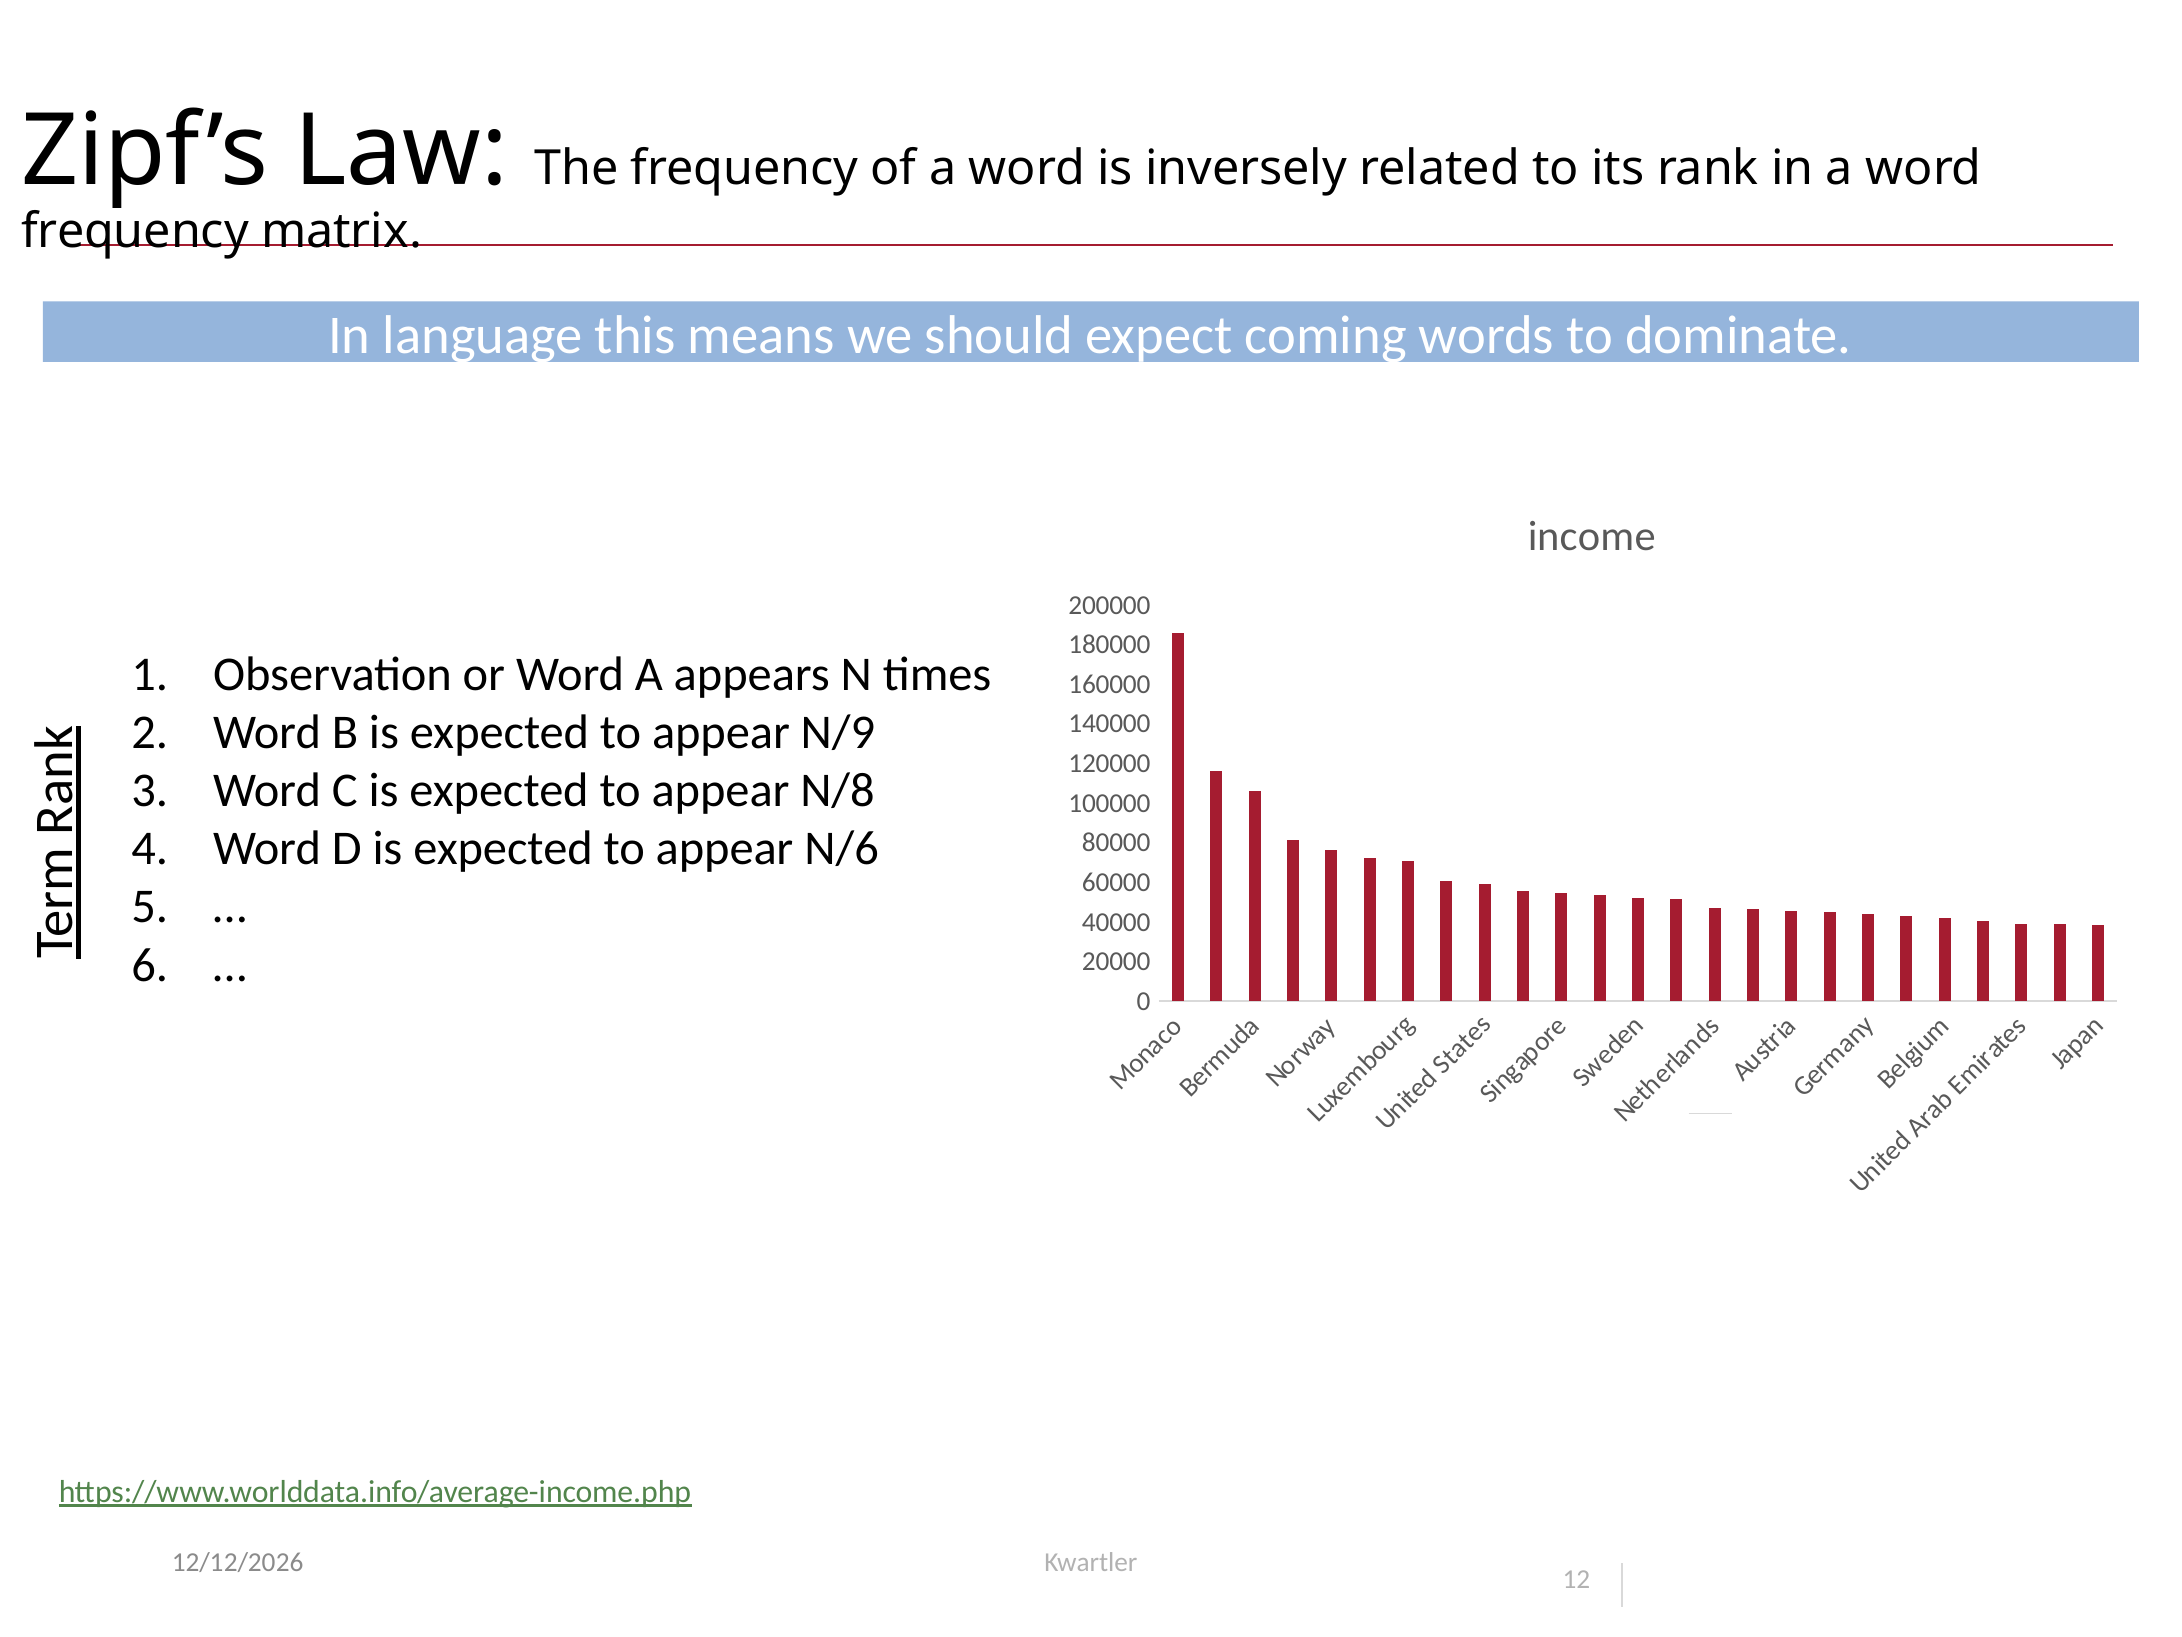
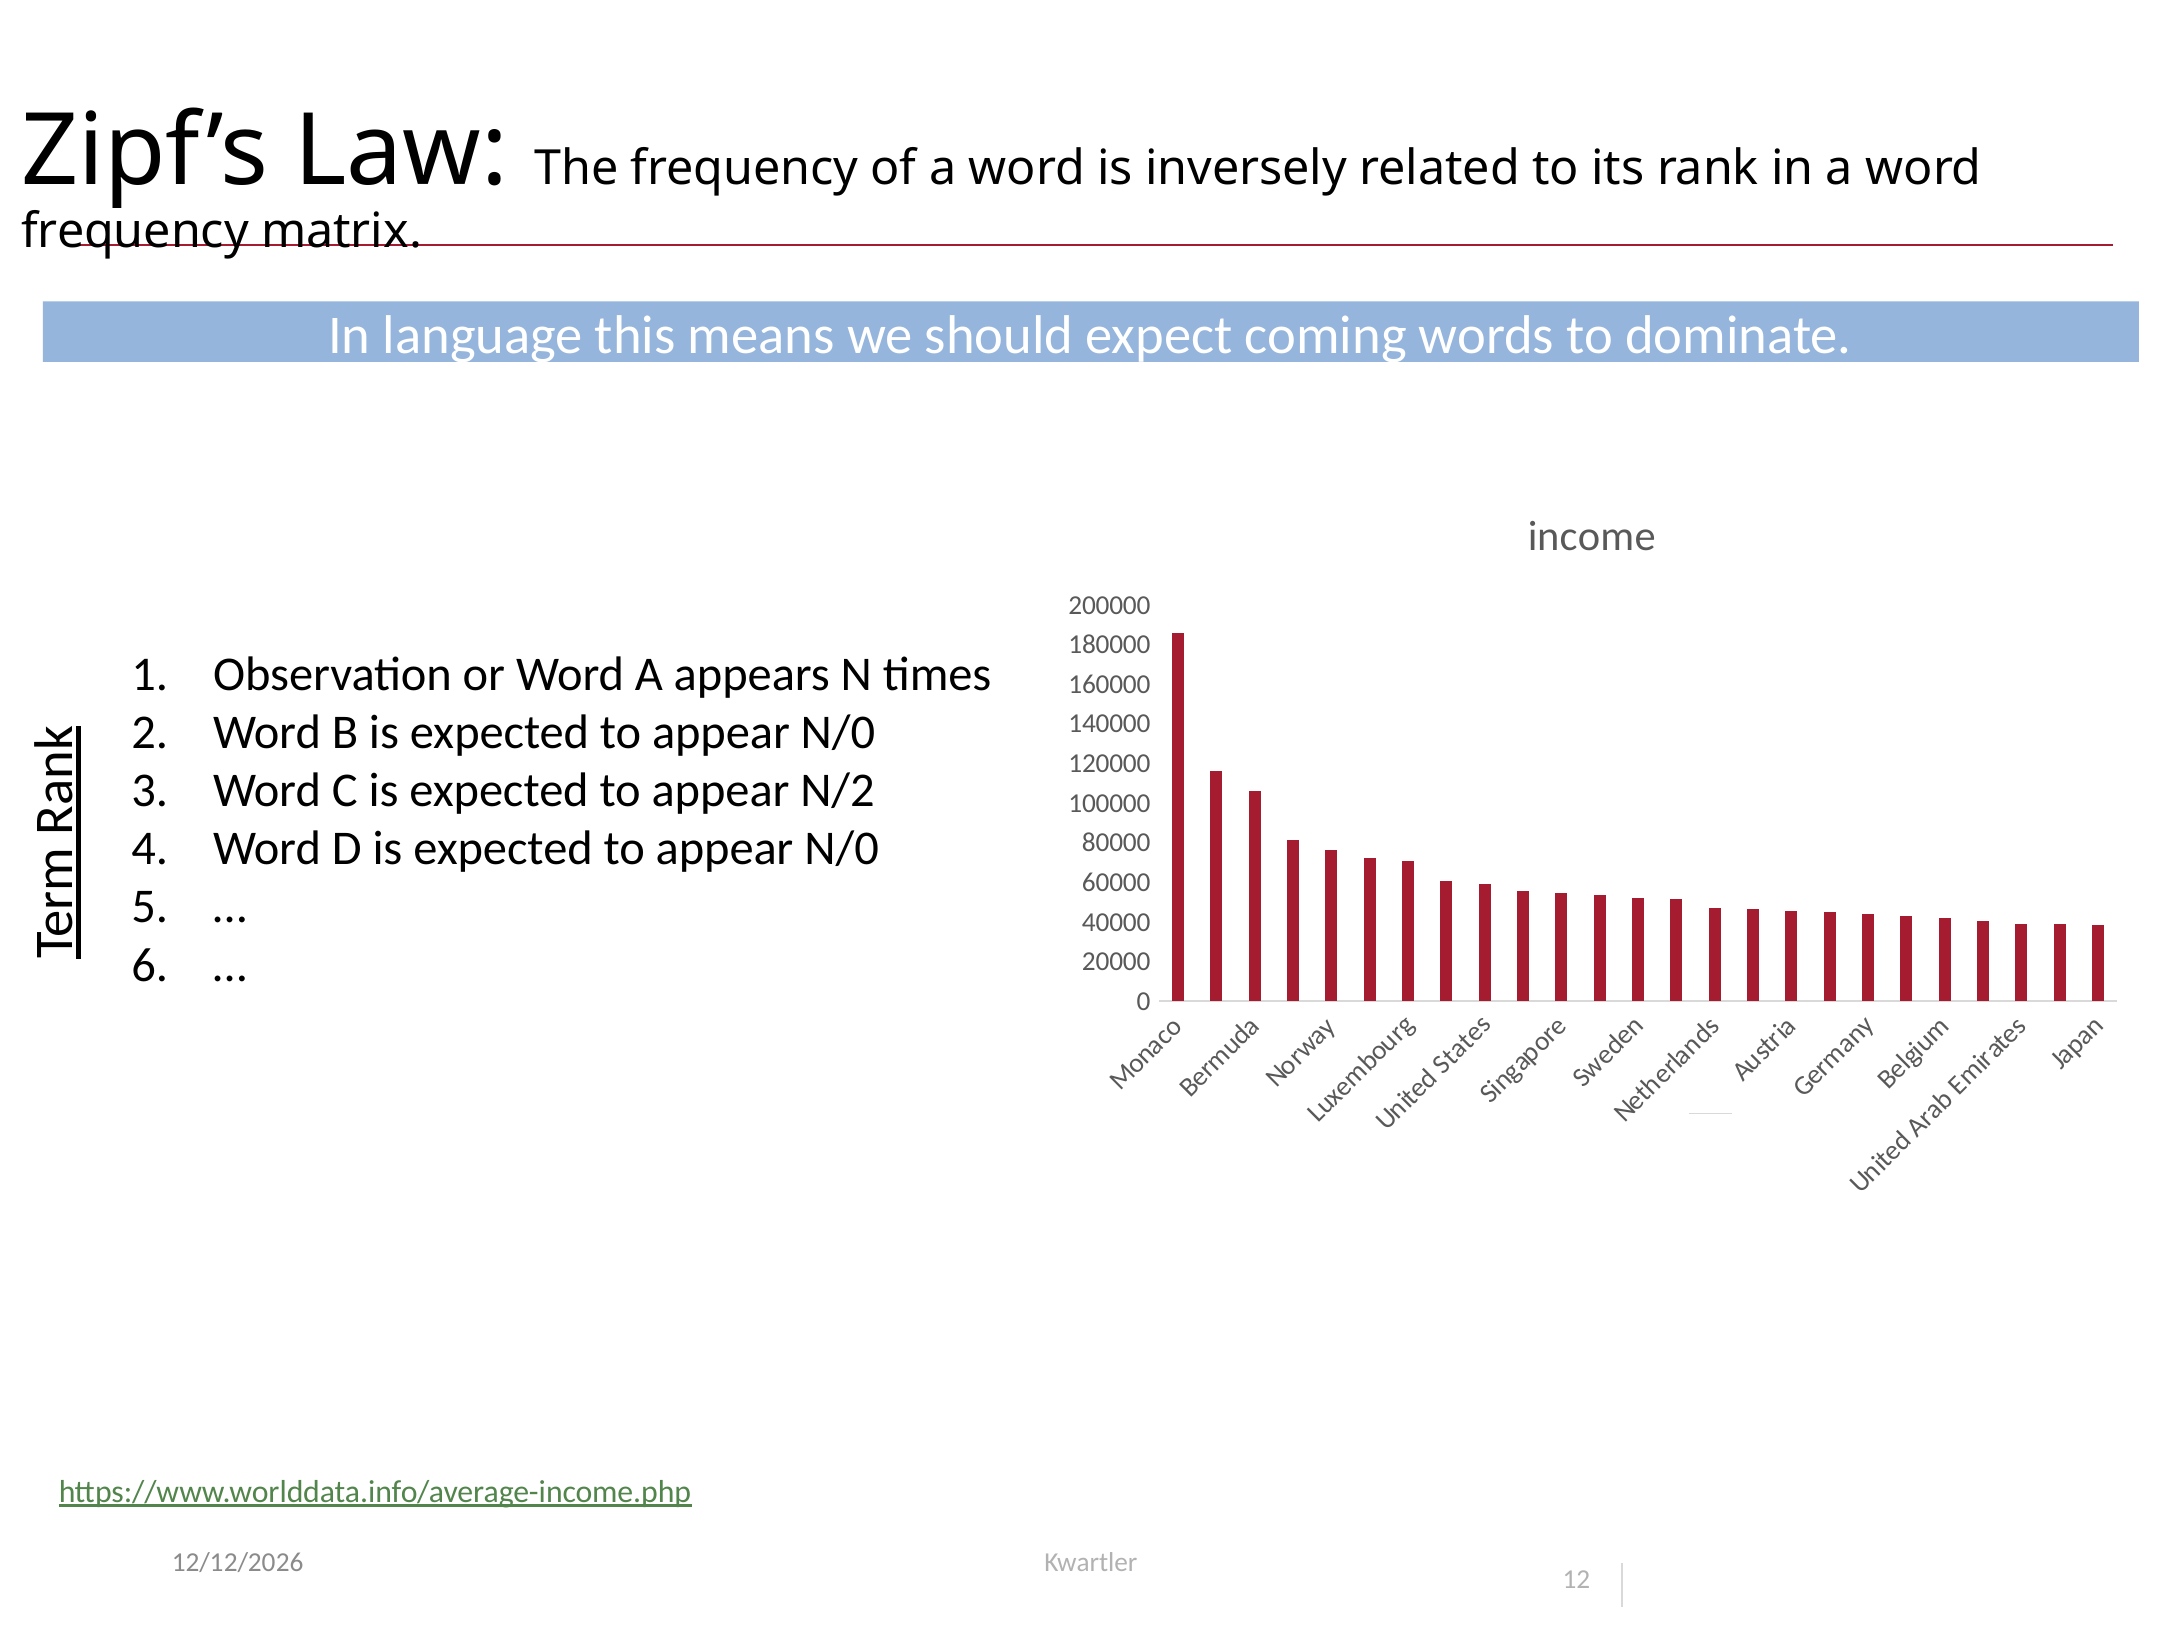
N/9: N/9 -> N/0 (838, 732)
N/8: N/8 -> N/2 (837, 790)
N/6: N/6 -> N/0 (842, 849)
